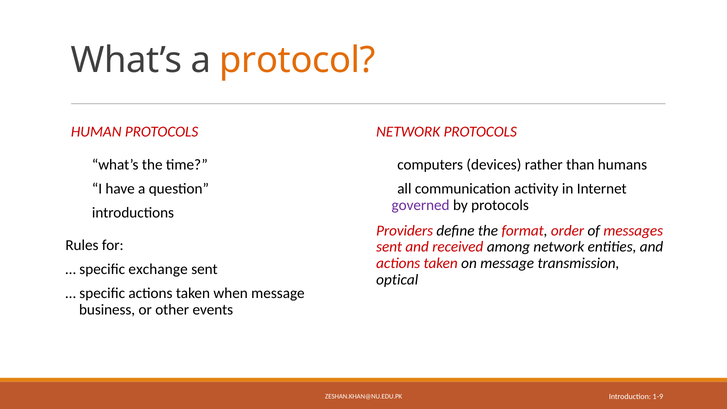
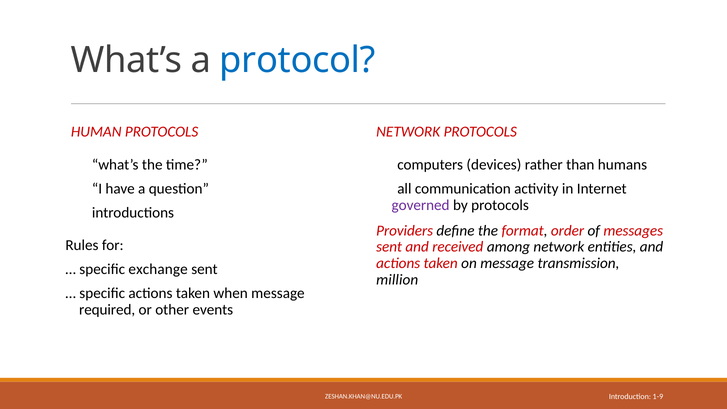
protocol colour: orange -> blue (298, 60)
optical: optical -> million (397, 280)
business: business -> required (107, 310)
